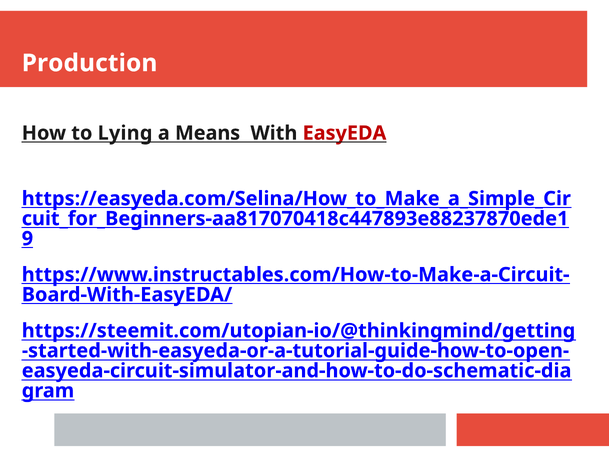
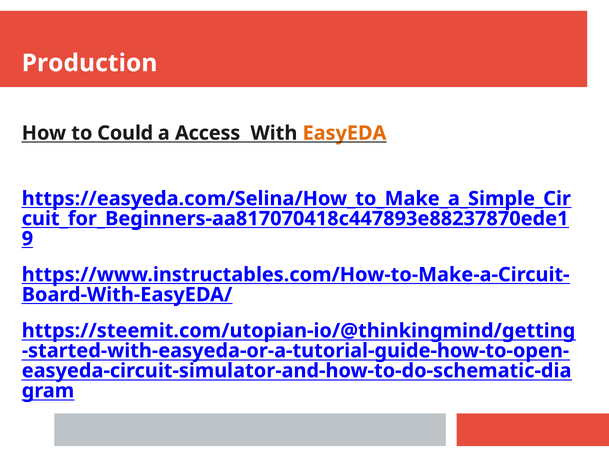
Lying: Lying -> Could (125, 133)
Means: Means -> Access (208, 133)
EasyEDA colour: red -> orange (344, 133)
